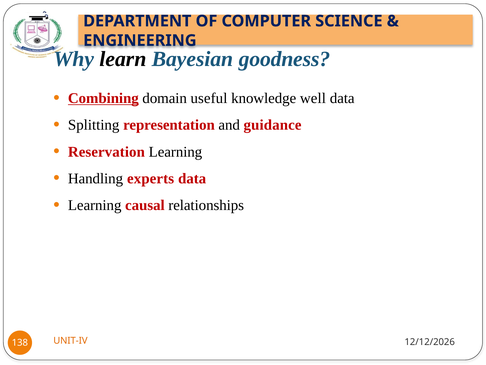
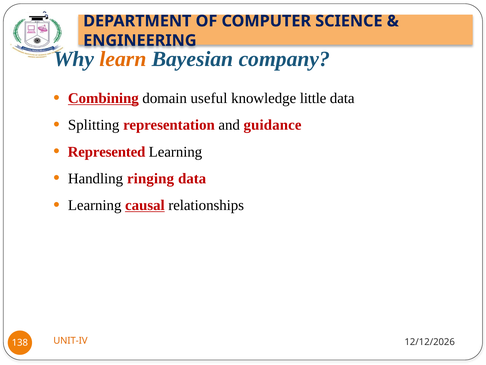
learn colour: black -> orange (123, 59)
goodness: goodness -> company (284, 59)
well: well -> little (313, 98)
Reservation: Reservation -> Represented (107, 152)
experts: experts -> ringing (151, 178)
causal underline: none -> present (145, 205)
